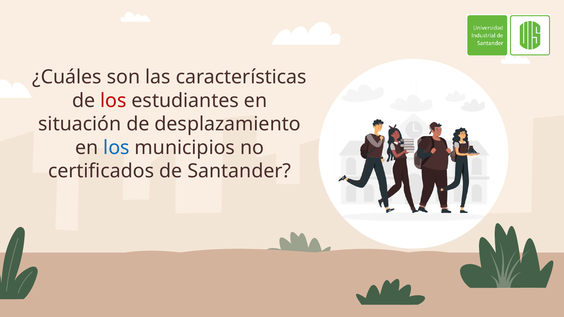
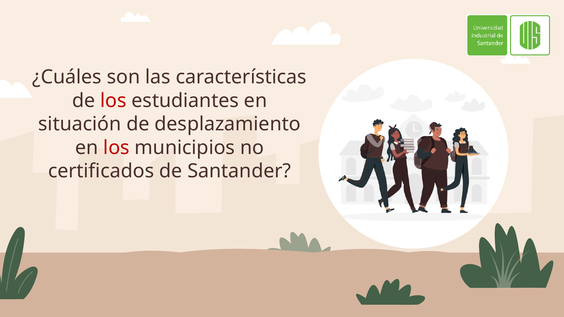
los colour: blue -> red (116, 148)
